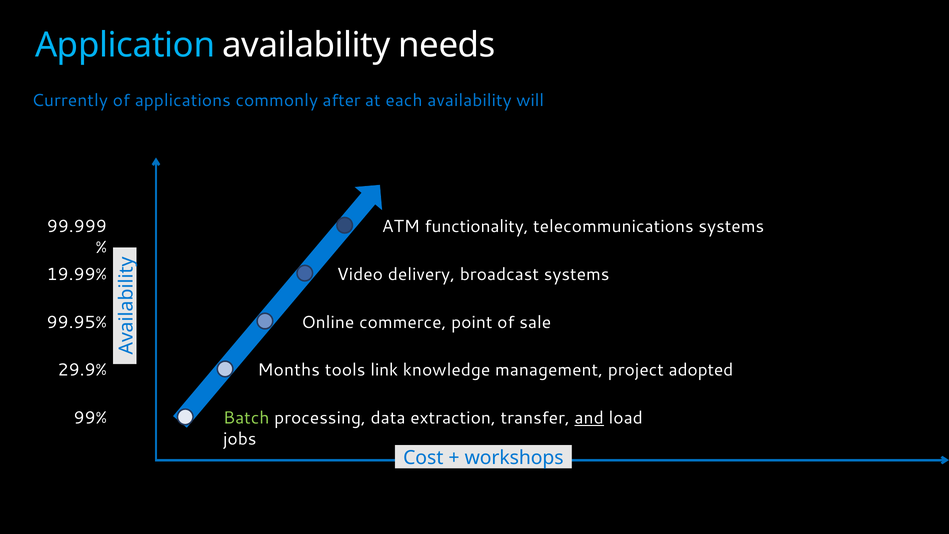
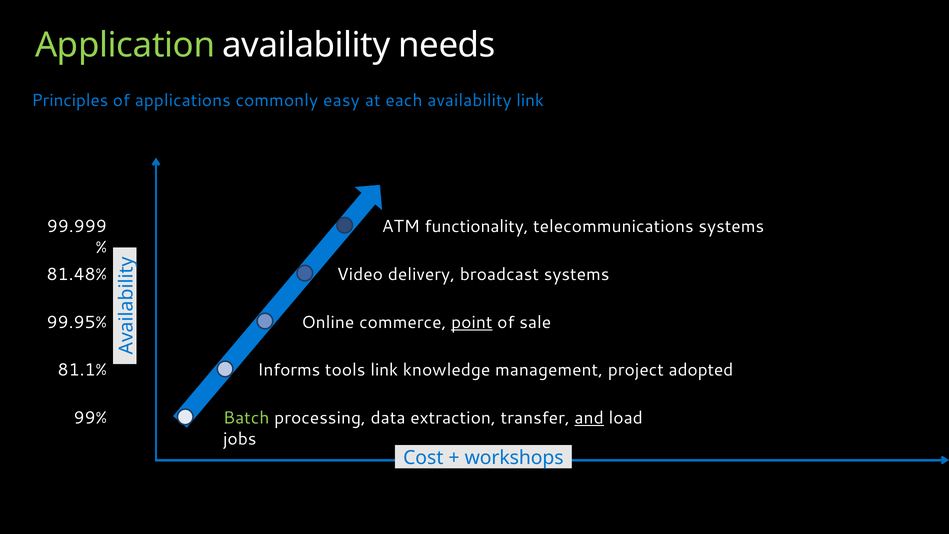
Application colour: light blue -> light green (125, 45)
Currently: Currently -> Principles (70, 100)
after: after -> easy (341, 100)
availability will: will -> link (530, 100)
19.99%: 19.99% -> 81.48% (77, 274)
point underline: none -> present (472, 322)
29.9%: 29.9% -> 81.1% (82, 370)
Months: Months -> Informs (289, 370)
